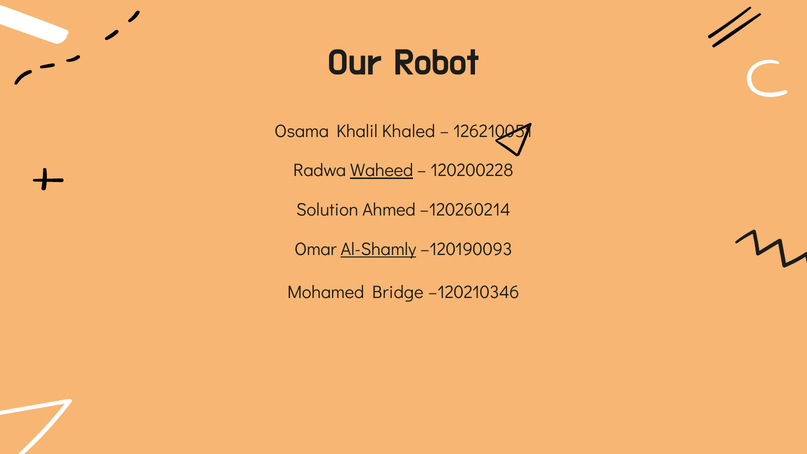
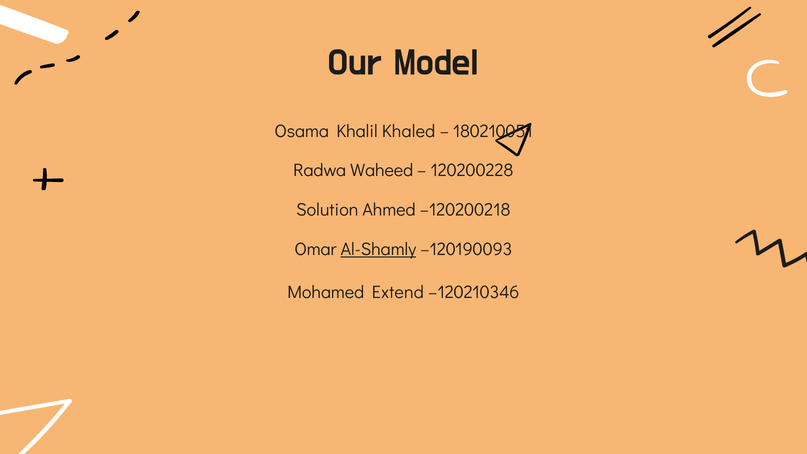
Robot: Robot -> Model (436, 63)
126210051: 126210051 -> 180210051 (493, 131)
Waheed underline: present -> none (382, 171)
–120260214: –120260214 -> –120200218 (465, 210)
Bridge: Bridge -> Extend (398, 292)
